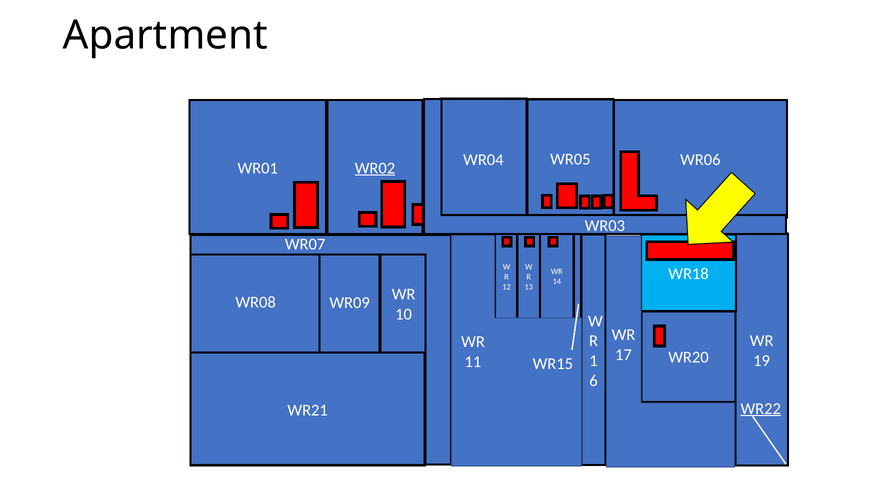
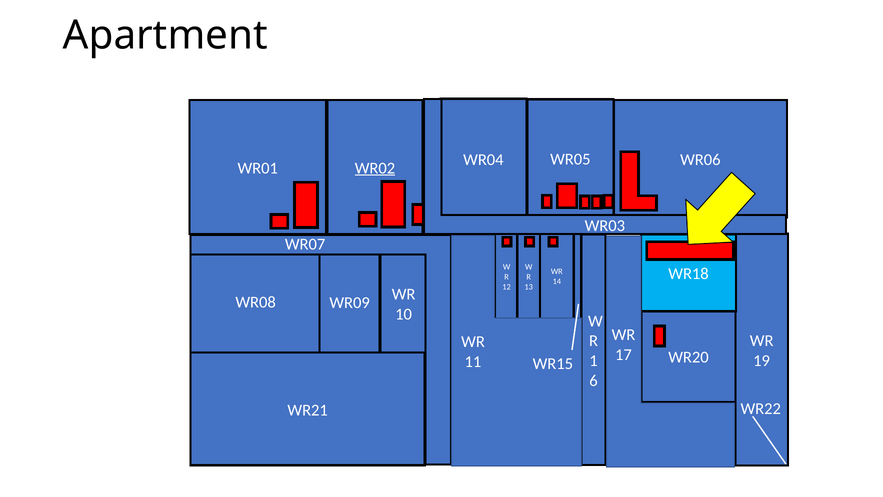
WR22 underline: present -> none (761, 408)
